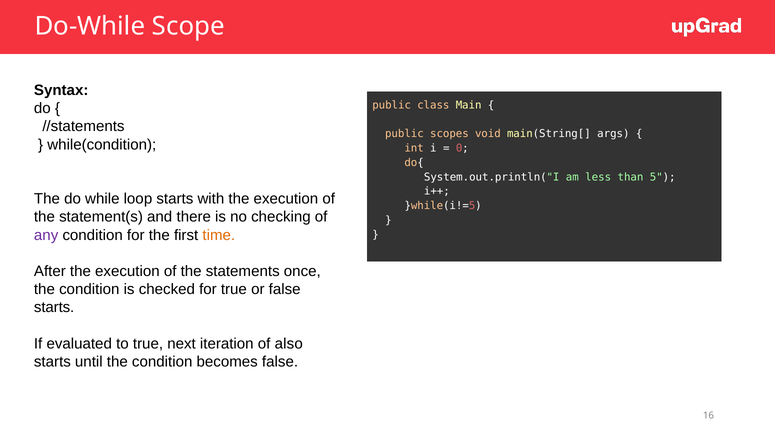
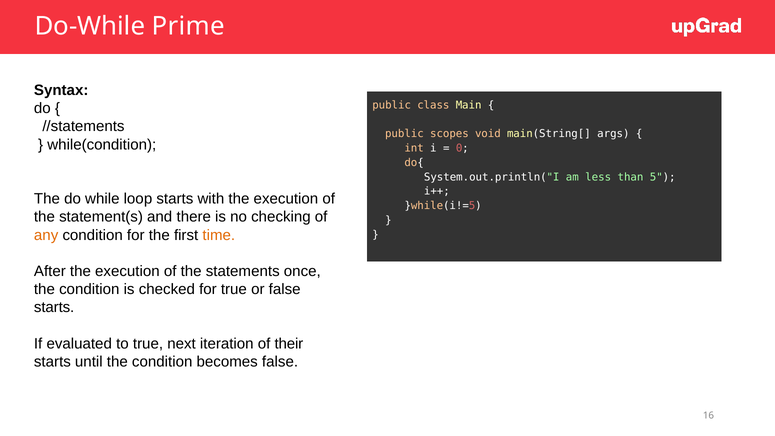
Scope: Scope -> Prime (188, 26)
any colour: purple -> orange (46, 235)
also: also -> their (289, 344)
